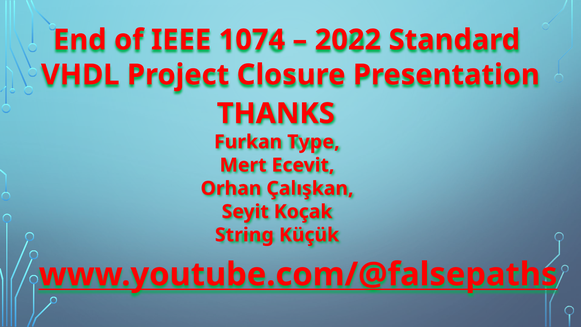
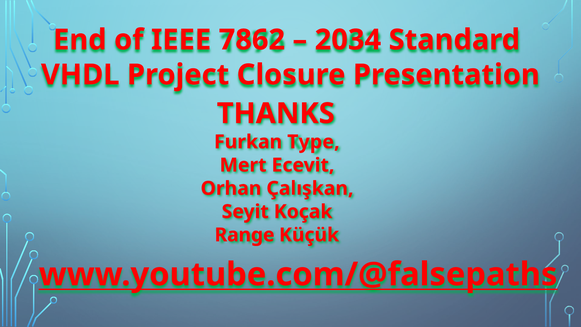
1074: 1074 -> 7862 (252, 40)
2022: 2022 -> 2034 (348, 40)
String: String -> Range (245, 235)
